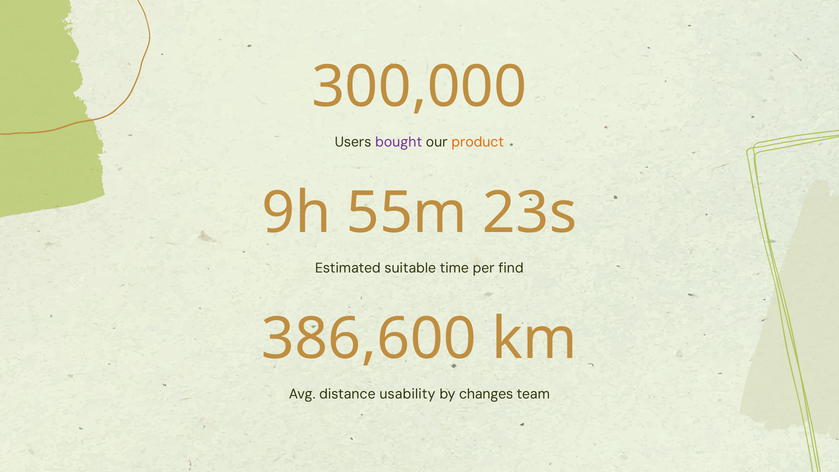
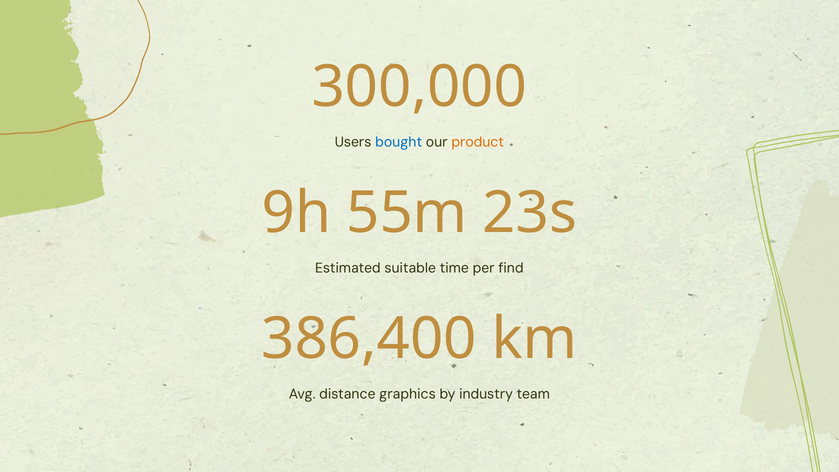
bought colour: purple -> blue (399, 142)
386,600: 386,600 -> 386,400 (369, 339)
usability: usability -> graphics (408, 394)
changes: changes -> industry (486, 394)
